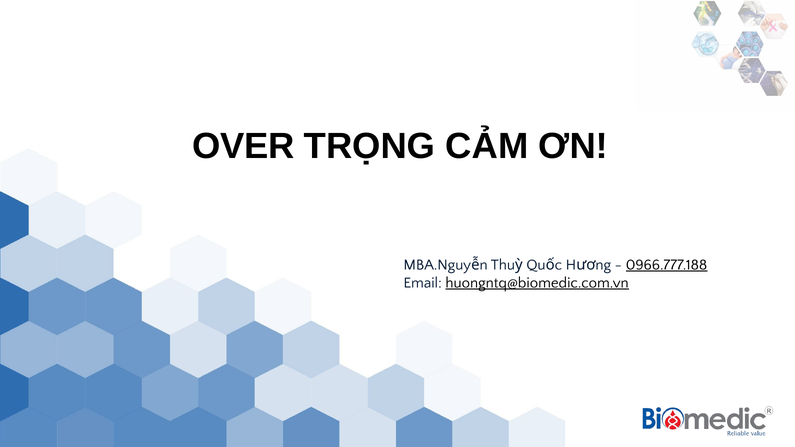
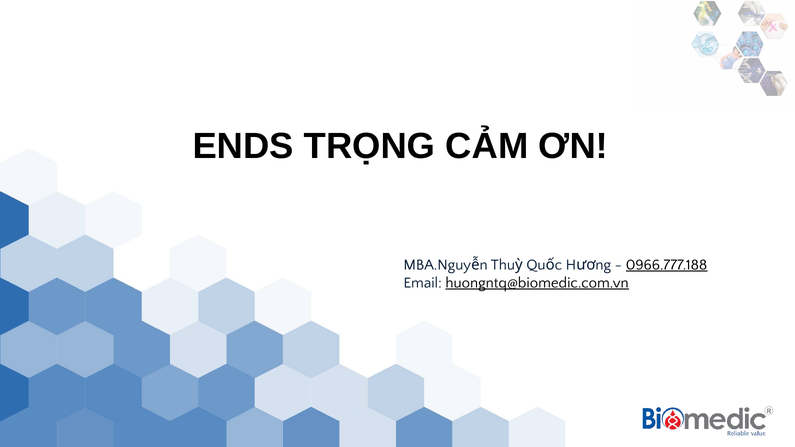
OVER: OVER -> ENDS (243, 146)
